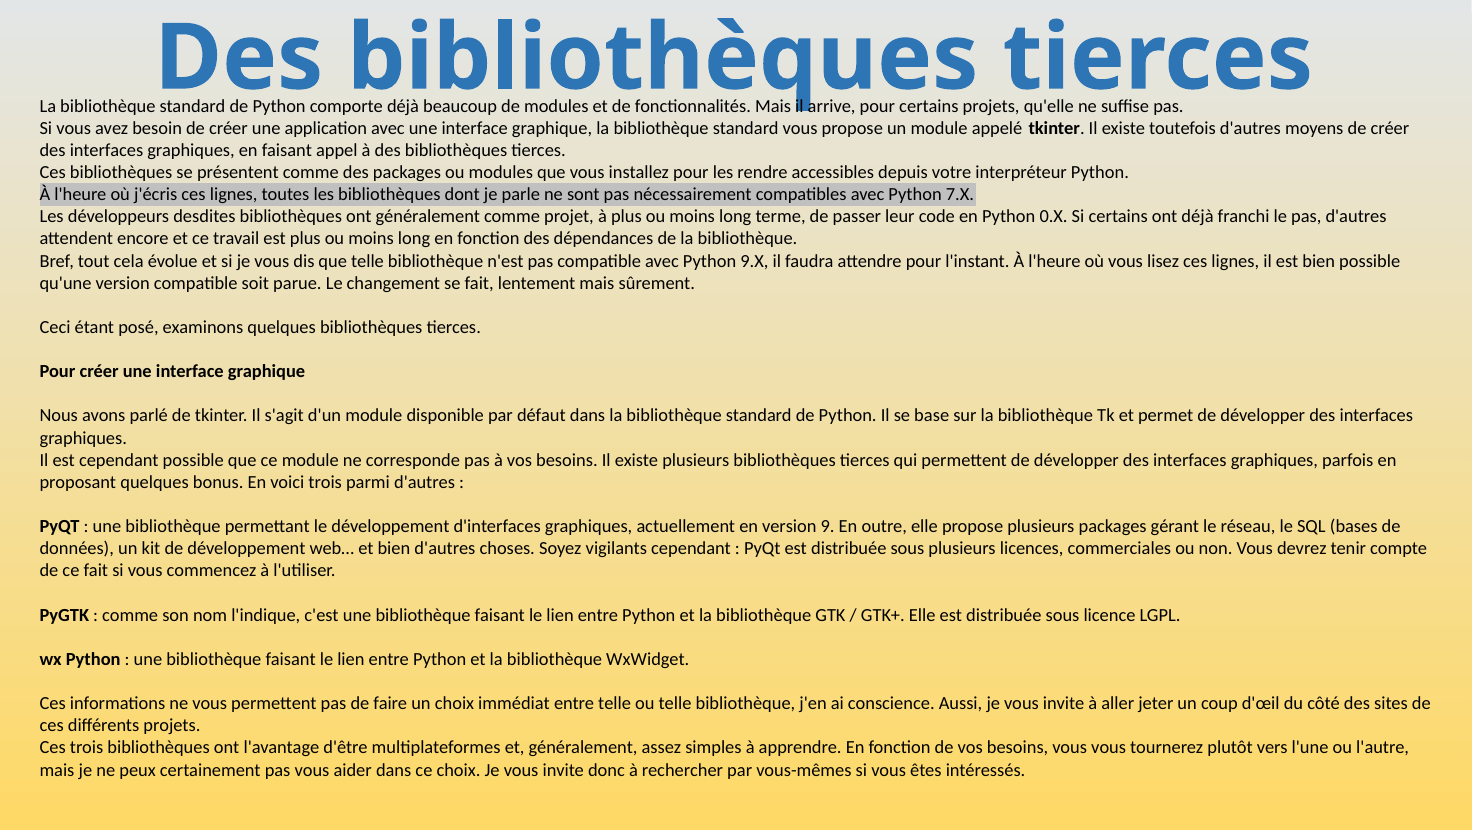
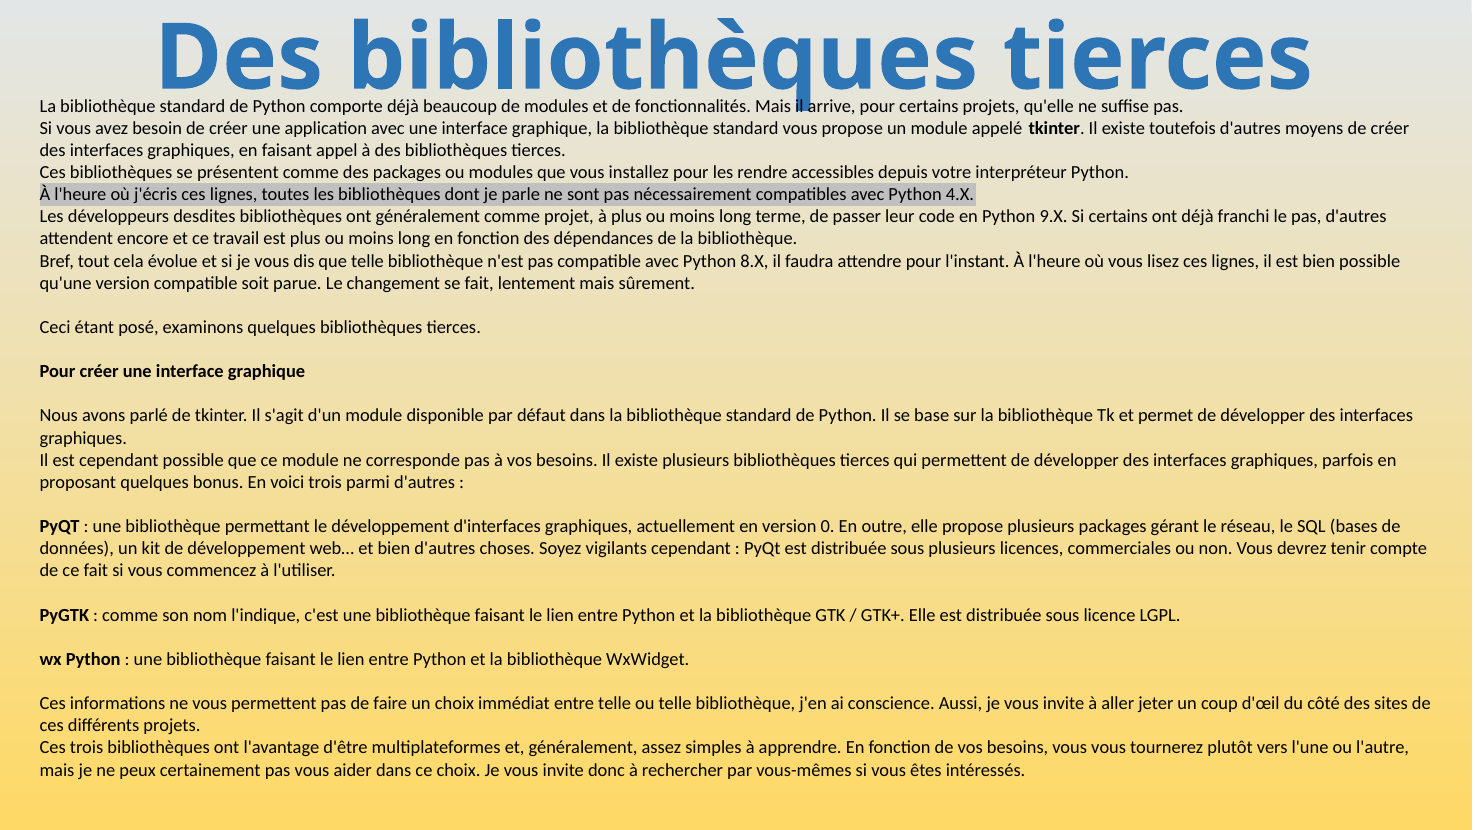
7.X: 7.X -> 4.X (960, 194)
0.X: 0.X -> 9.X (1054, 217)
9.X: 9.X -> 8.X (754, 261)
9: 9 -> 0 (828, 526)
